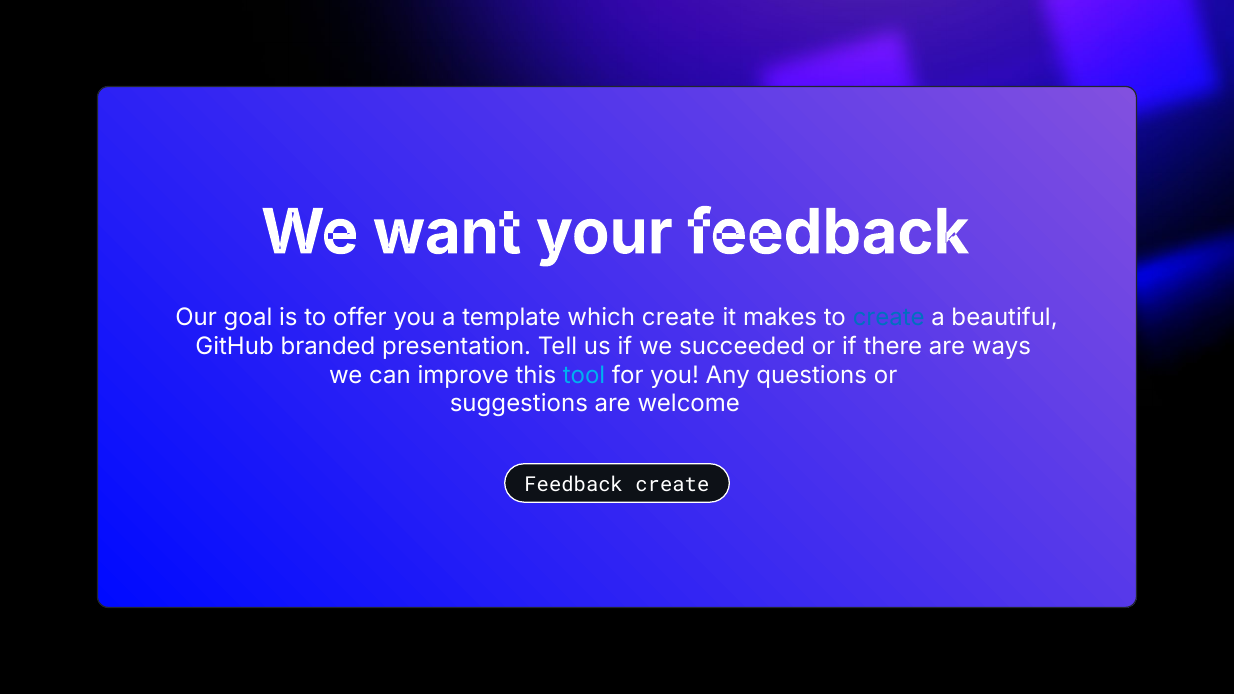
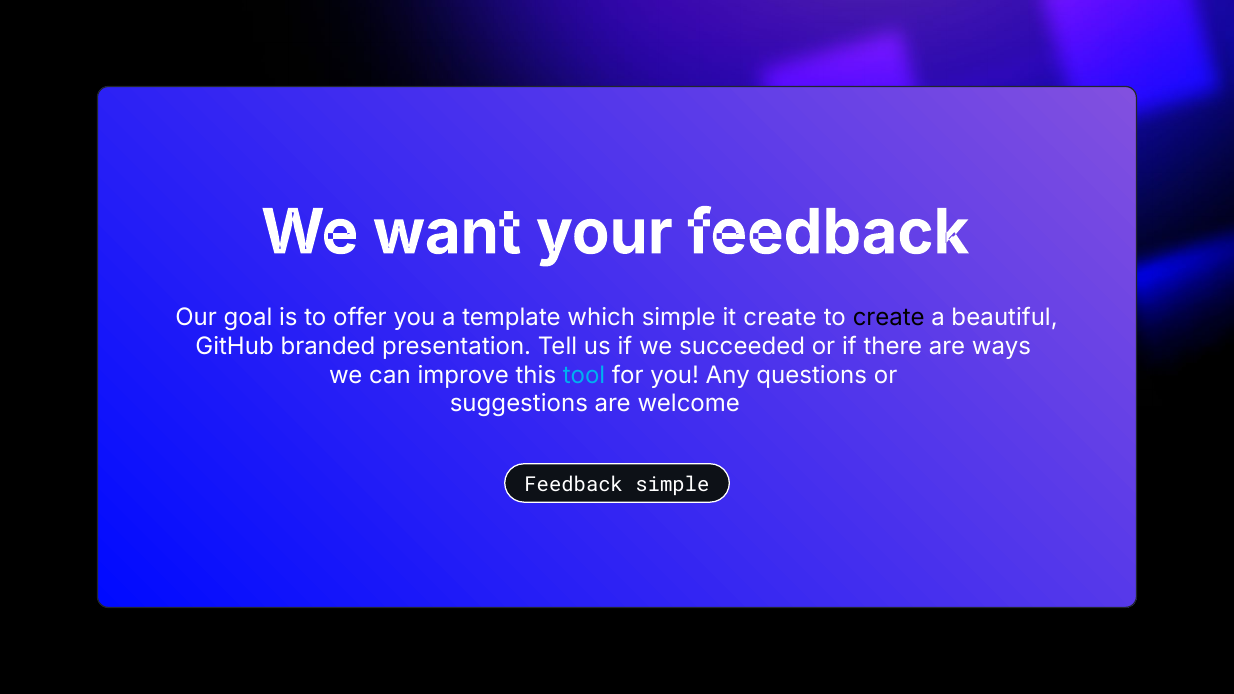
which create: create -> simple (679, 318)
it makes: makes -> create (780, 318)
create colour: blue -> black (889, 318)
Feedback create: create -> simple (672, 484)
